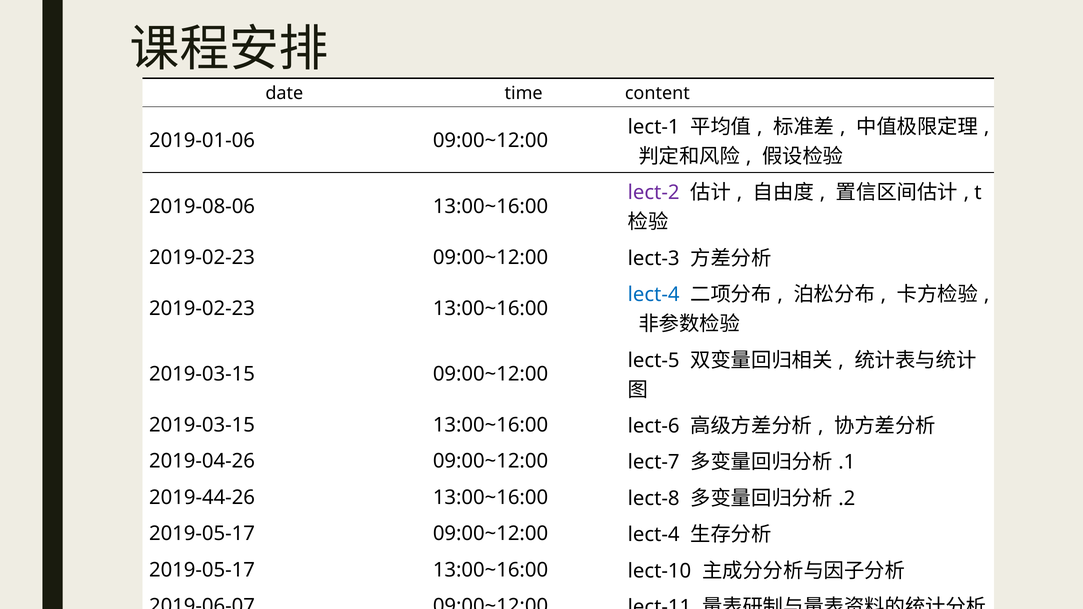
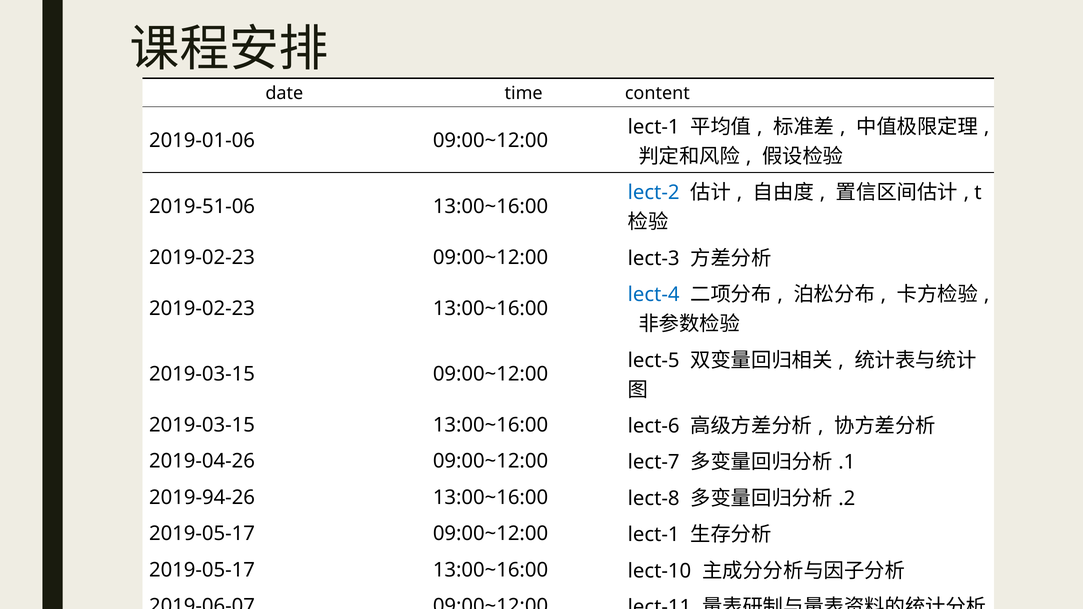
lect-2 colour: purple -> blue (654, 193)
2019-08-06: 2019-08-06 -> 2019-51-06 (202, 206)
2019-44-26: 2019-44-26 -> 2019-94-26 (202, 498)
2019-05-17 09:00~12:00 lect-4: lect-4 -> lect-1 (654, 535)
